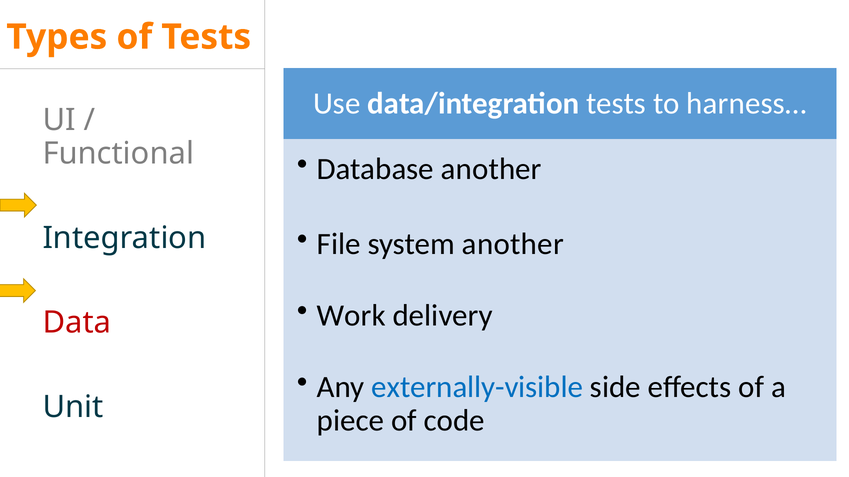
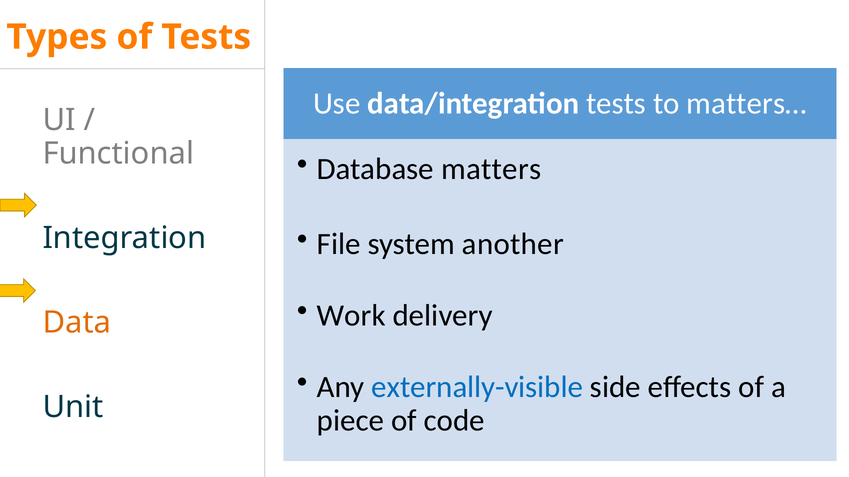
harness…: harness… -> matters… (747, 104)
Database another: another -> matters (491, 169)
Data colour: red -> orange (77, 323)
